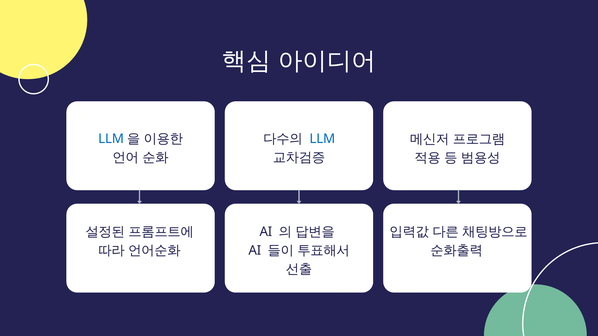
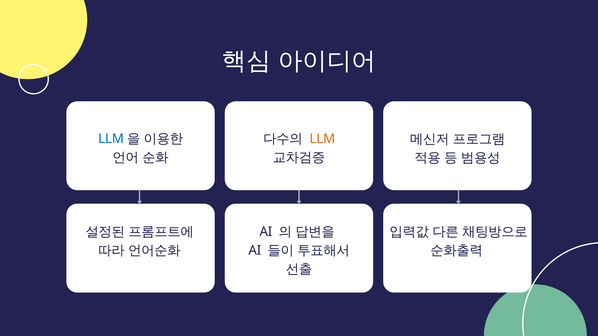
LLM colour: blue -> orange (322, 139)
